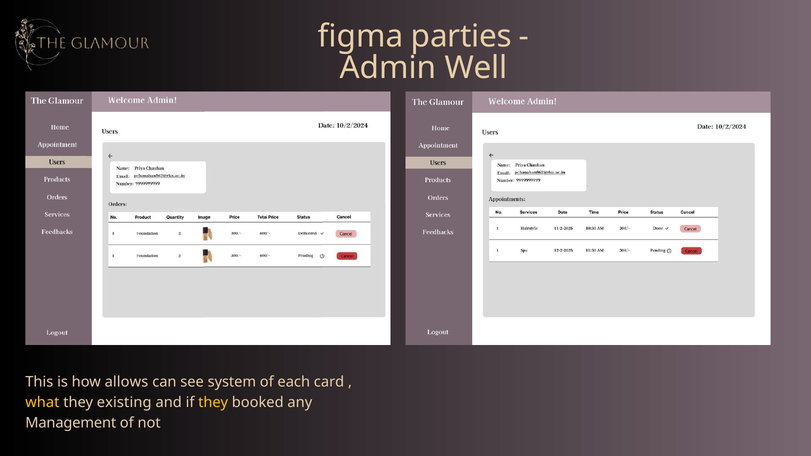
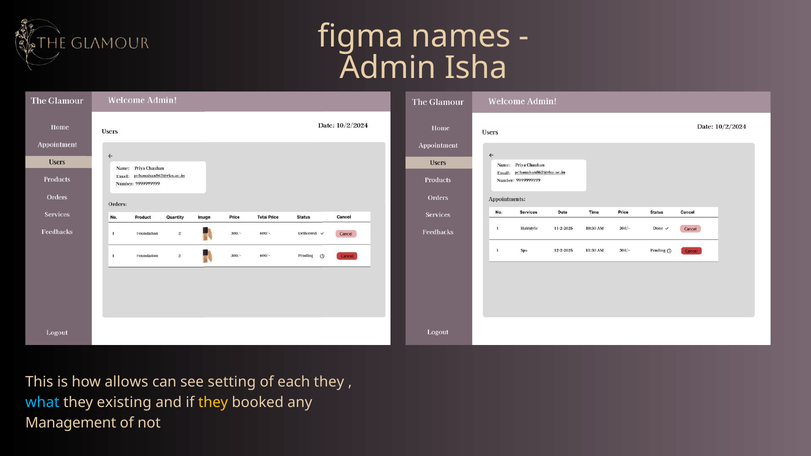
parties: parties -> names (461, 36)
Well: Well -> Isha (476, 68)
system: system -> setting (232, 382)
each card: card -> they (329, 382)
what colour: yellow -> light blue (42, 403)
